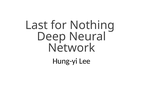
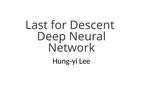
Nothing: Nothing -> Descent (92, 25)
